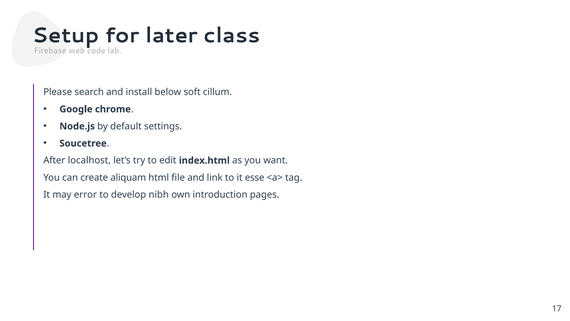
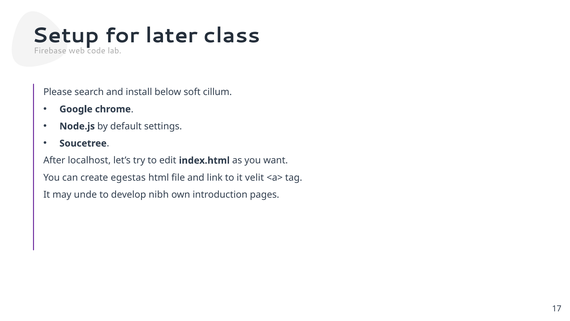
aliquam: aliquam -> egestas (128, 177)
esse: esse -> velit (255, 177)
error: error -> unde (85, 194)
